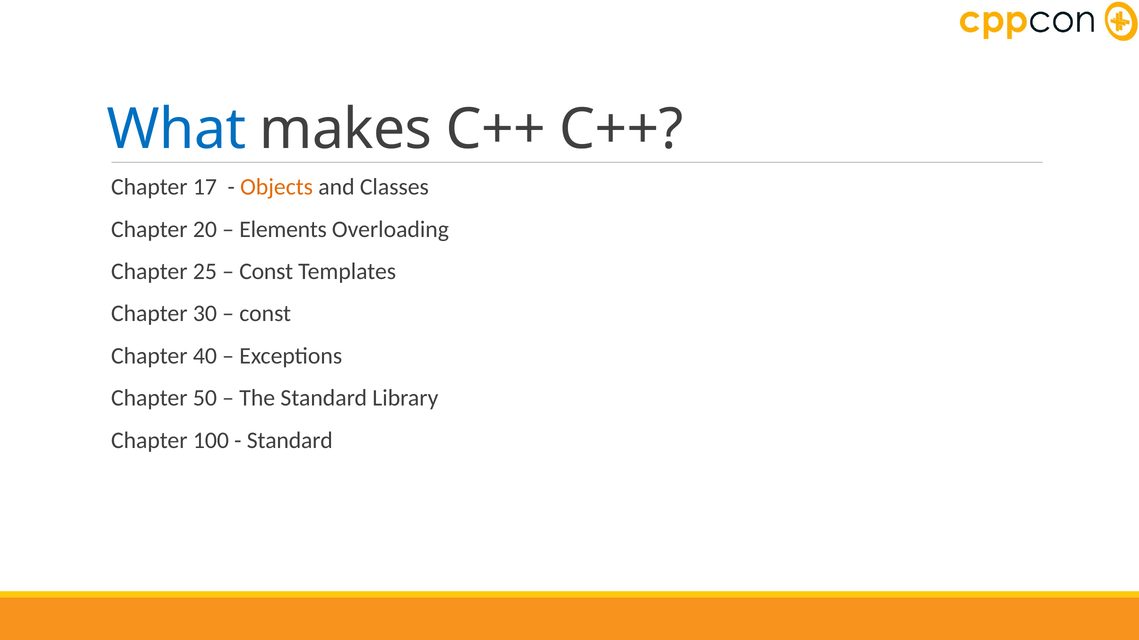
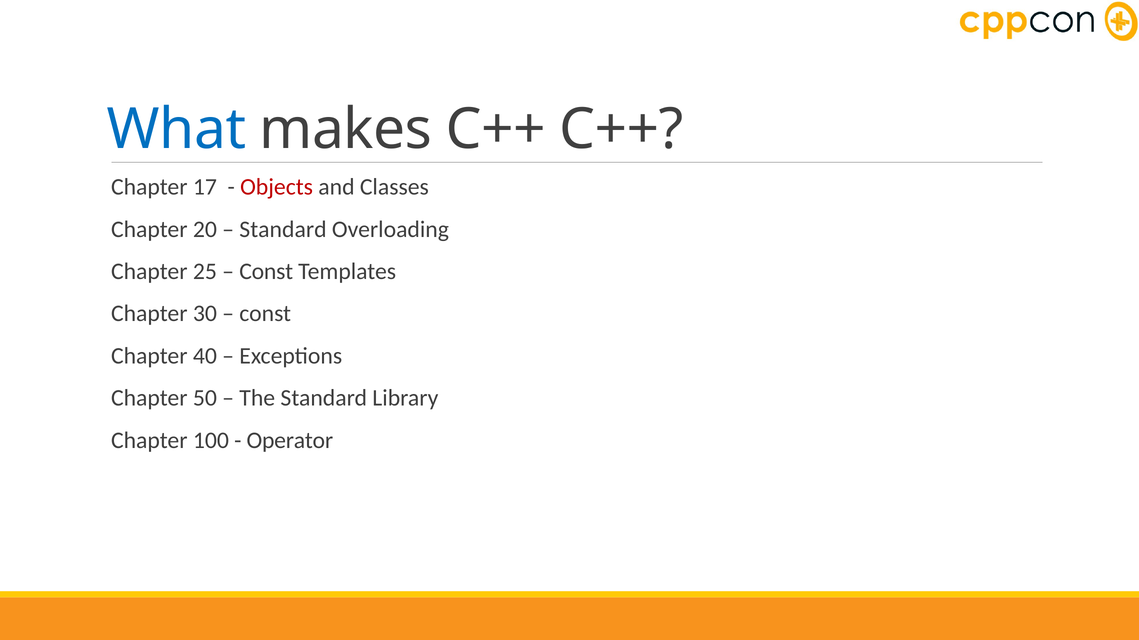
Objects colour: orange -> red (277, 187)
Elements: Elements -> Standard (283, 229)
Standard: Standard -> Operator (290, 441)
